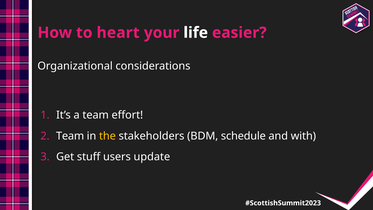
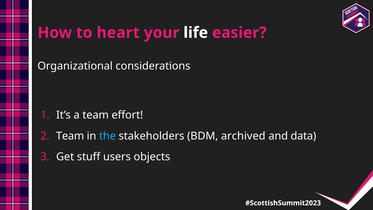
the colour: yellow -> light blue (107, 136)
schedule: schedule -> archived (243, 136)
with: with -> data (303, 136)
update: update -> objects (152, 157)
